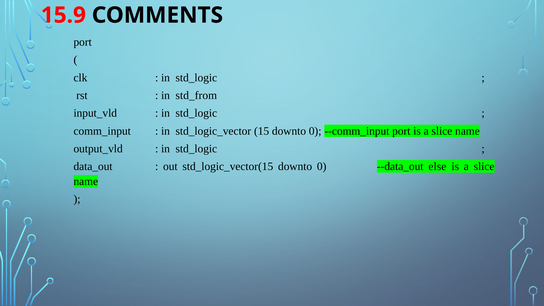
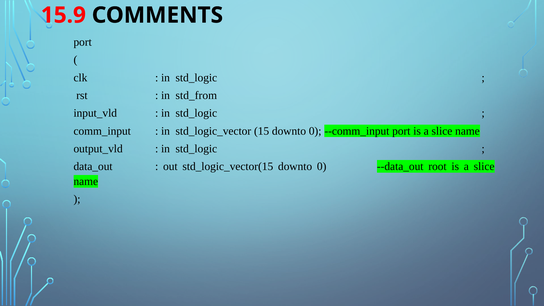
else: else -> root (437, 167)
